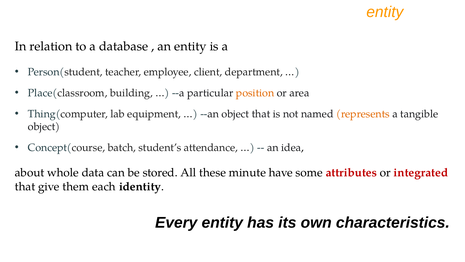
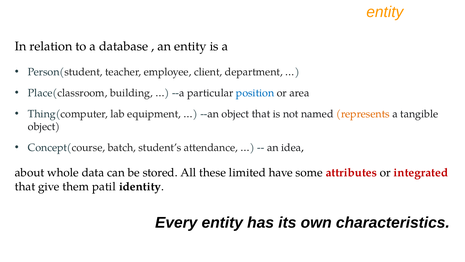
position colour: orange -> blue (255, 93)
minute: minute -> limited (247, 172)
each: each -> patil (104, 186)
